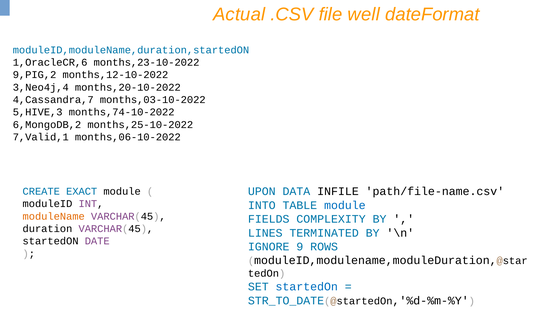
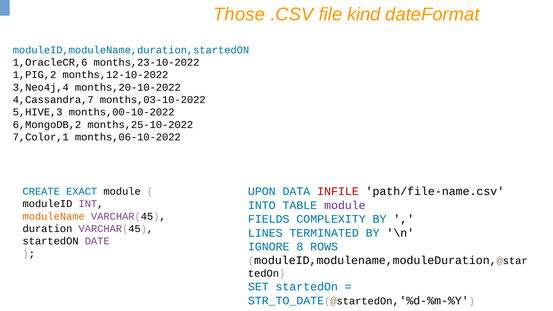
Actual: Actual -> Those (239, 14)
well: well -> kind (364, 14)
9,PIG,2: 9,PIG,2 -> 1,PIG,2 (35, 75)
months,74-10-2022: months,74-10-2022 -> months,00-10-2022 (122, 112)
7,Valid,1: 7,Valid,1 -> 7,Color,1 (41, 137)
INFILE colour: black -> red (338, 191)
module colour: blue -> purple (345, 205)
9: 9 -> 8 (300, 247)
